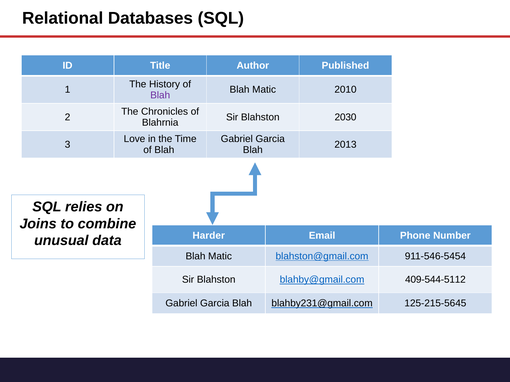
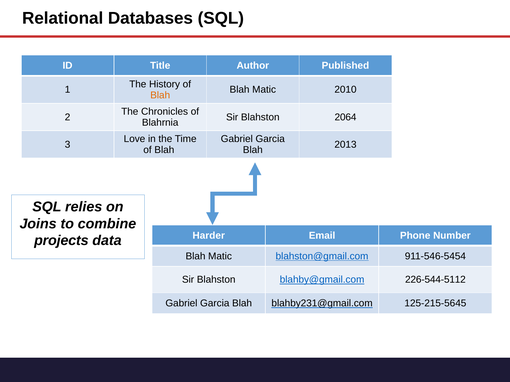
Blah colour: purple -> orange (160, 95)
2030: 2030 -> 2064 (346, 117)
unusual: unusual -> projects (61, 241)
409-544-5112: 409-544-5112 -> 226-544-5112 (435, 280)
